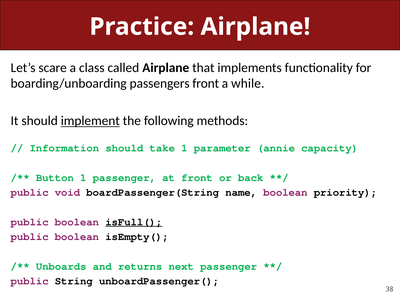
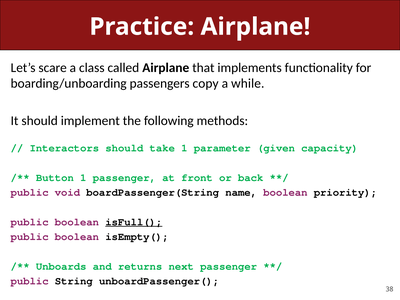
passengers front: front -> copy (206, 84)
implement underline: present -> none (90, 121)
Information: Information -> Interactors (64, 148)
annie: annie -> given (276, 148)
